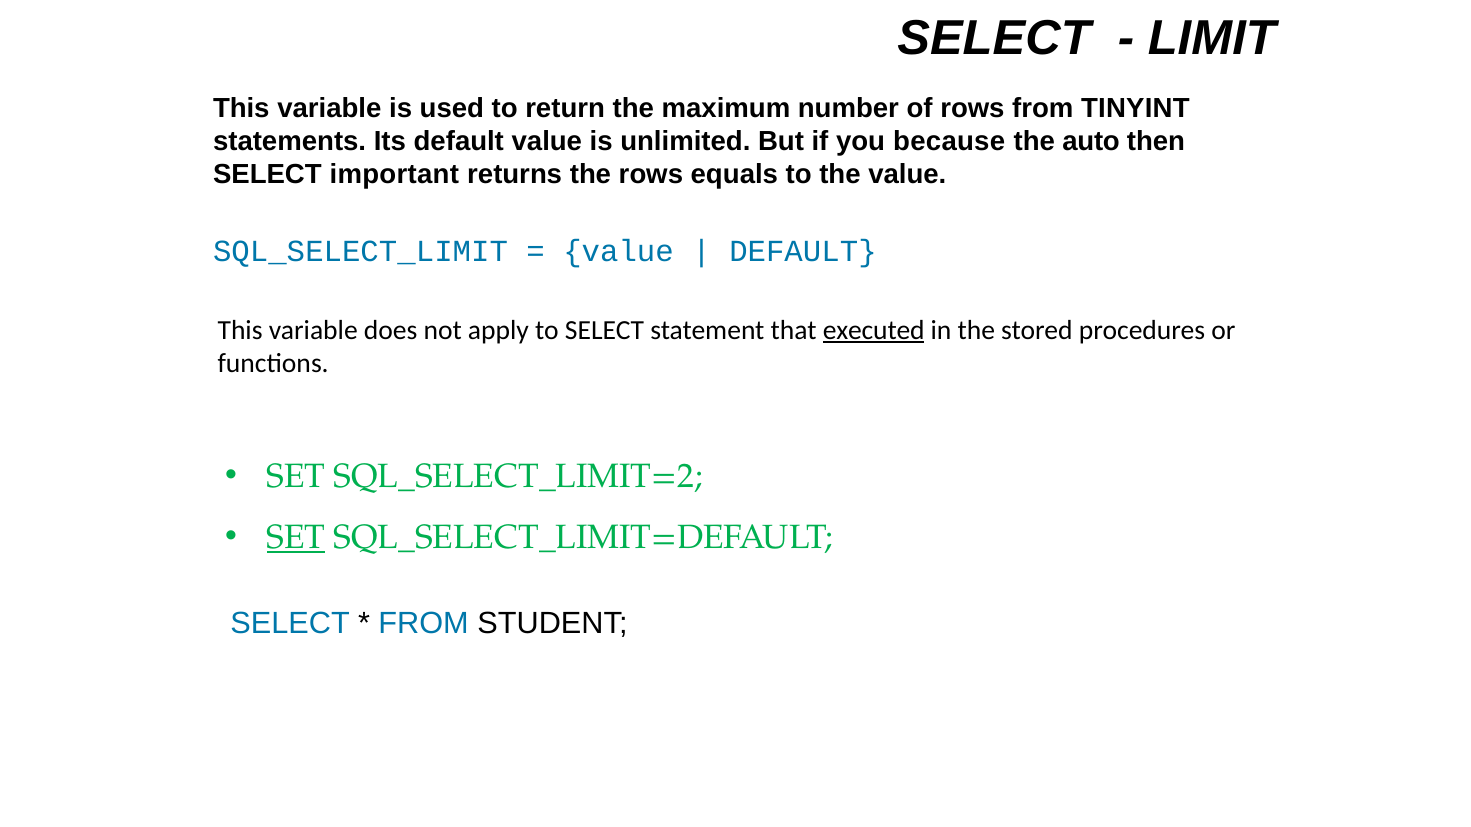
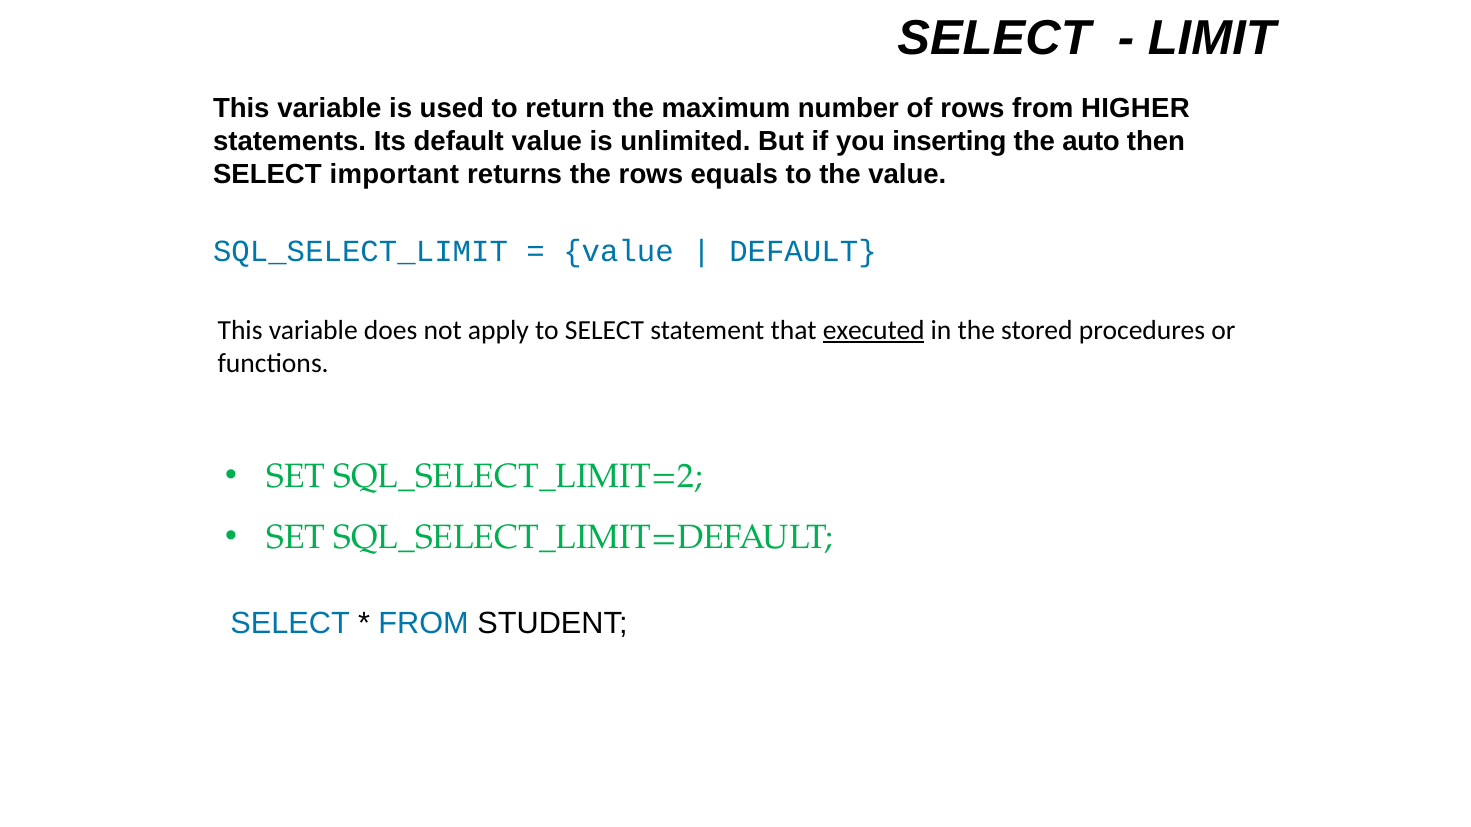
TINYINT: TINYINT -> HIGHER (1135, 109)
because: because -> inserting (949, 142)
SET underline: present -> none (296, 537)
